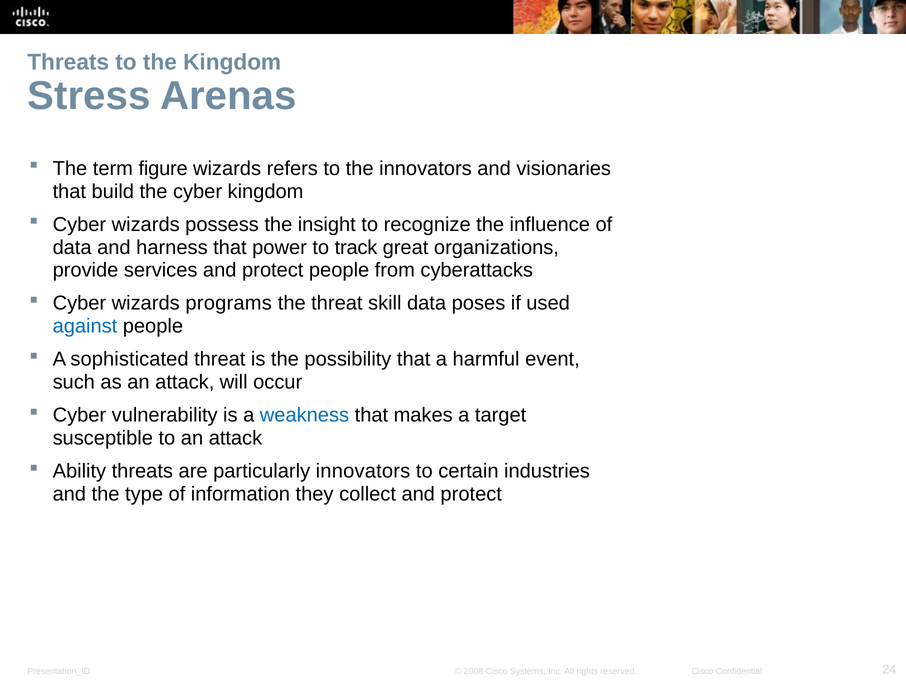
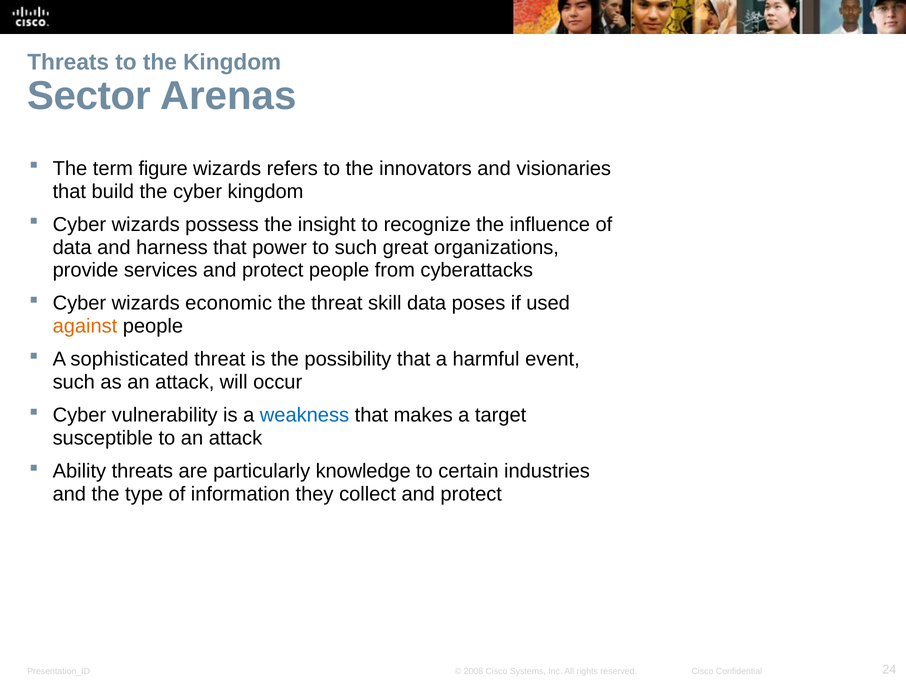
Stress: Stress -> Sector (89, 96)
to track: track -> such (356, 247)
programs: programs -> economic (229, 303)
against colour: blue -> orange (85, 326)
particularly innovators: innovators -> knowledge (363, 471)
